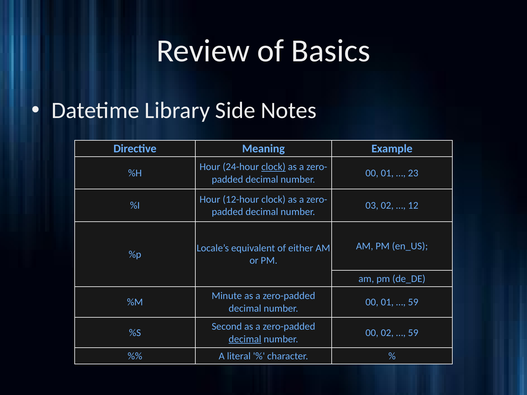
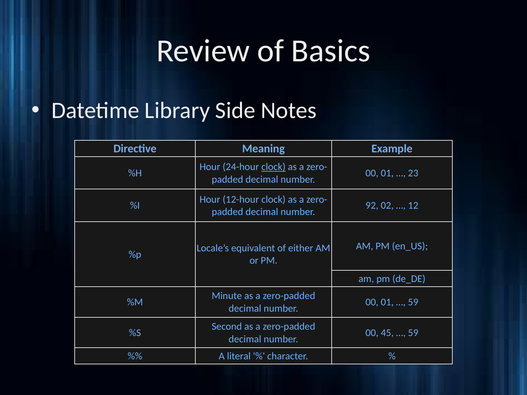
03: 03 -> 92 (372, 206)
00 02: 02 -> 45 (387, 333)
decimal underline: present -> none (245, 339)
